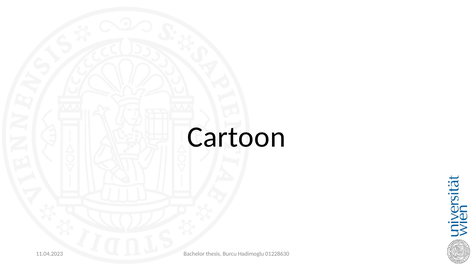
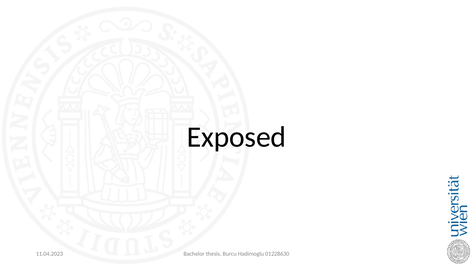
Cartoon: Cartoon -> Exposed (236, 137)
